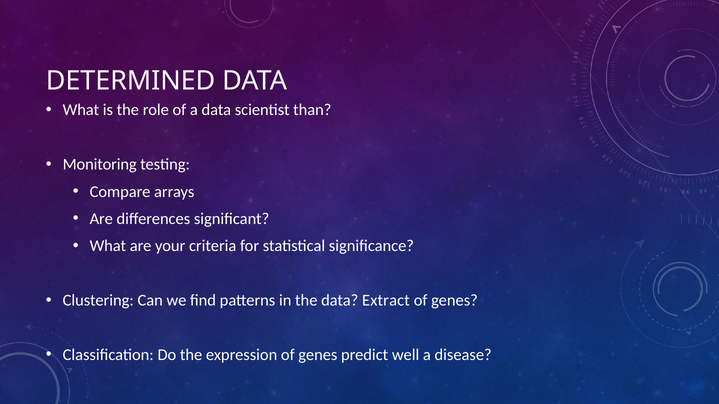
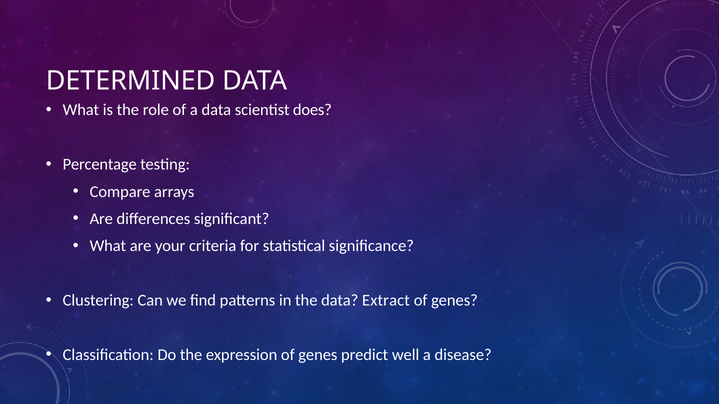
than: than -> does (312, 110)
Monitoring: Monitoring -> Percentage (100, 165)
